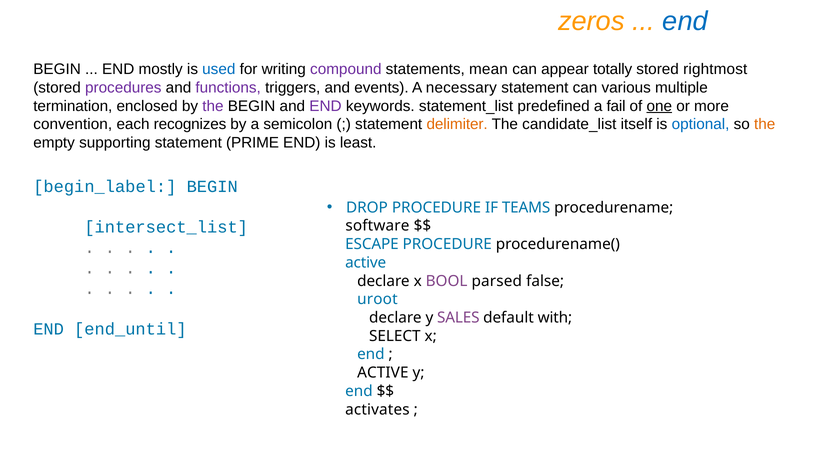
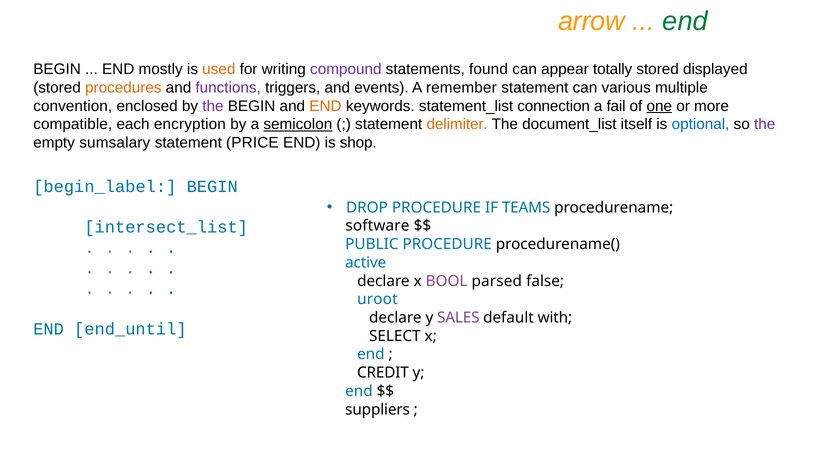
zeros: zeros -> arrow (592, 21)
end colour: blue -> green (685, 21)
used colour: blue -> orange (219, 69)
mean: mean -> found (488, 69)
rightmost: rightmost -> displayed (715, 69)
procedures colour: purple -> orange (123, 88)
necessary: necessary -> remember (461, 88)
termination: termination -> convention (73, 106)
END colour: purple -> orange (325, 106)
predefined: predefined -> connection (554, 106)
convention: convention -> compatible (73, 124)
recognizes: recognizes -> encryption (190, 124)
semicolon underline: none -> present (298, 124)
candidate_list: candidate_list -> document_list (569, 124)
the colour: orange -> purple (765, 124)
supporting: supporting -> sumsalary (115, 143)
PRIME: PRIME -> PRICE (252, 143)
least: least -> shop (358, 143)
ESCAPE: ESCAPE -> PUBLIC (372, 244)
ACTIVE: ACTIVE -> CREDIT (383, 373)
activates: activates -> suppliers (378, 410)
